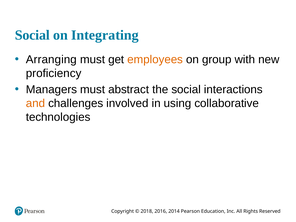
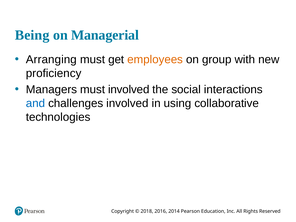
Social: Social -> Being (32, 35)
Integrating: Integrating -> Managerial (105, 35)
must abstract: abstract -> involved (129, 89)
and colour: orange -> blue (35, 103)
